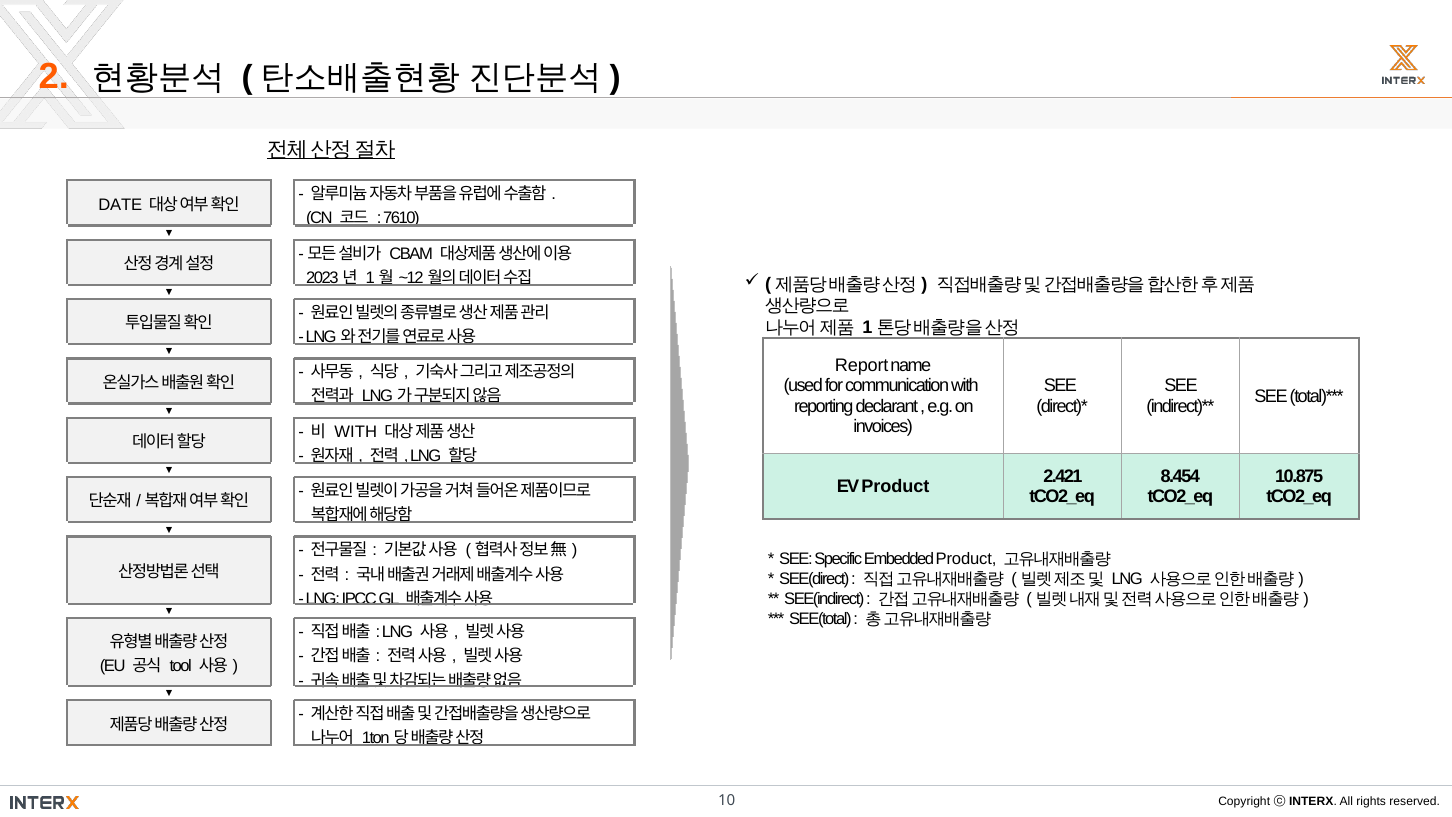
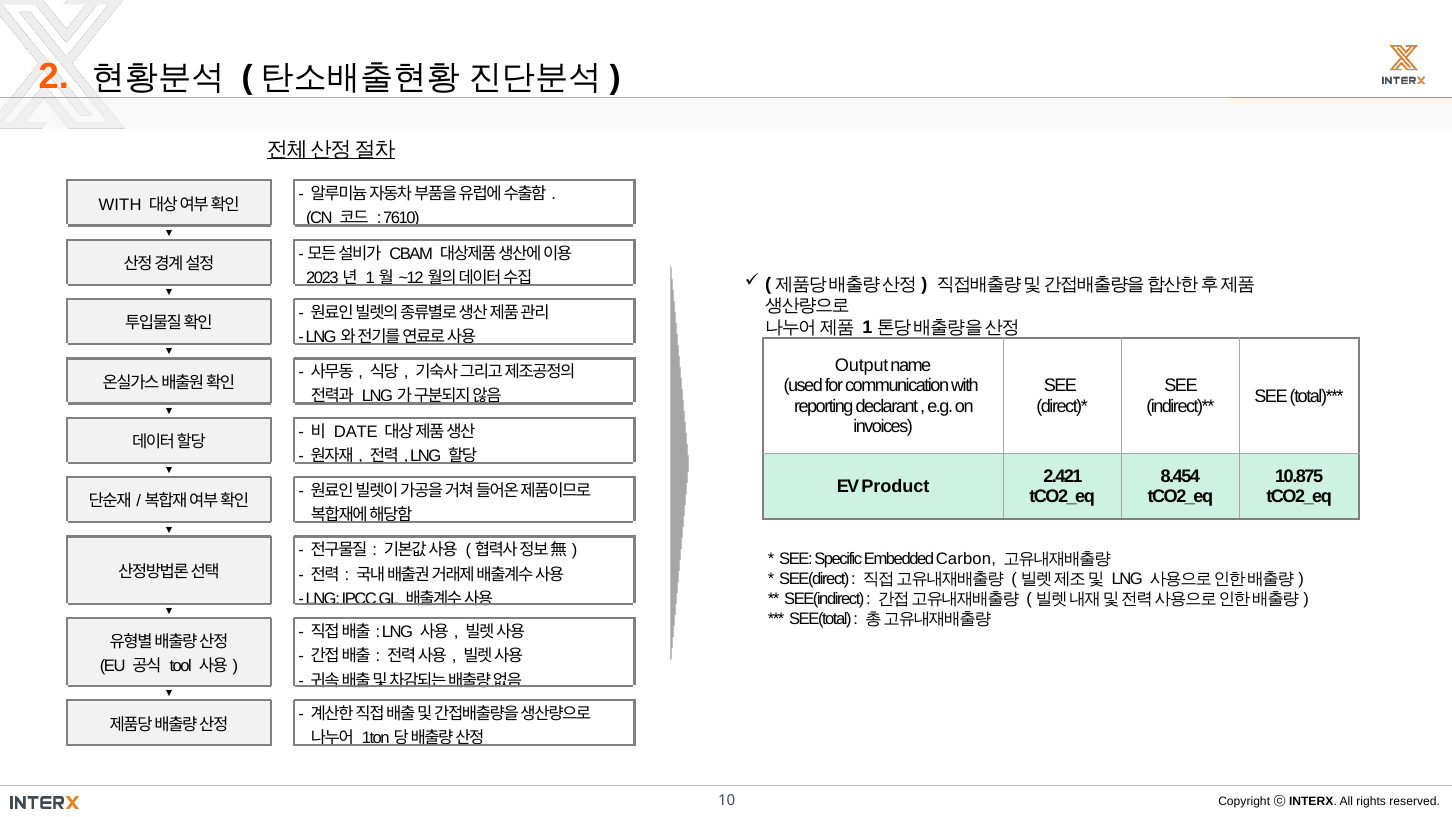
DATE: DATE -> WITH (120, 205)
Report: Report -> Output (862, 366)
WITH: WITH -> DATE (356, 432)
Embedded Product: Product -> Carbon (966, 558)
